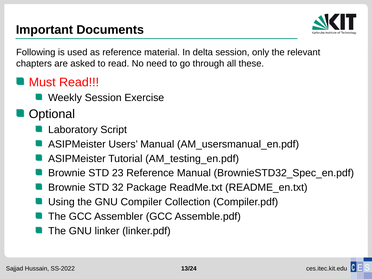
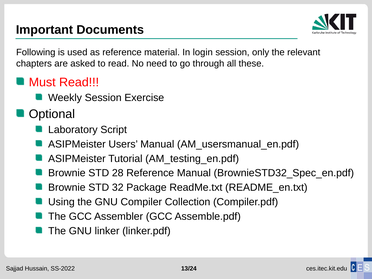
delta: delta -> login (203, 52)
23: 23 -> 28 (118, 173)
